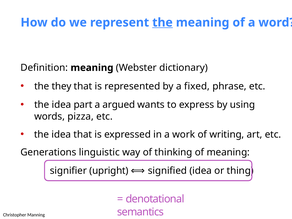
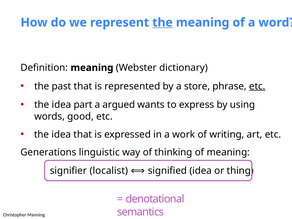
they: they -> past (62, 86)
fixed: fixed -> store (197, 86)
etc underline: none -> present (257, 86)
pizza: pizza -> good (81, 116)
upright: upright -> localist (109, 171)
